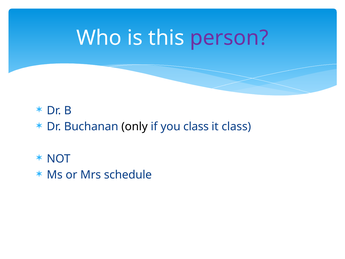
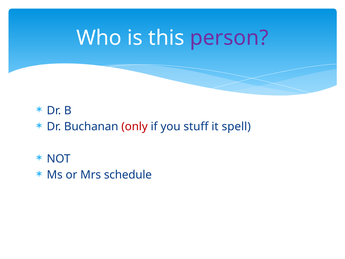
only colour: black -> red (135, 126)
you class: class -> stuff (196, 126)
it class: class -> spell (236, 126)
